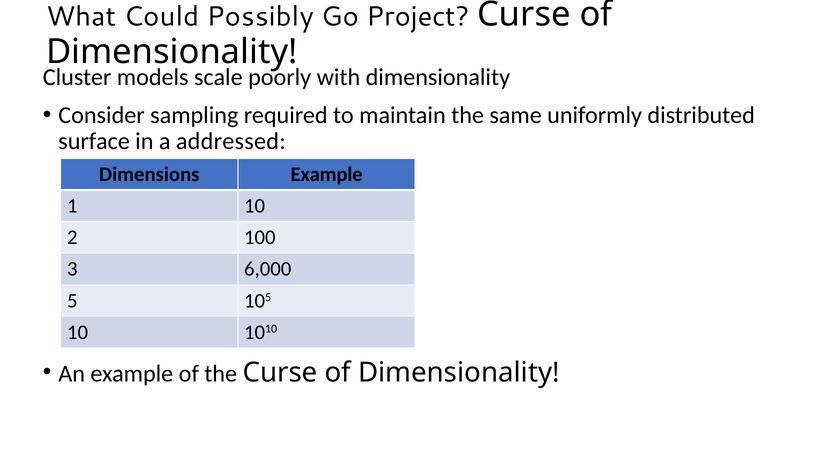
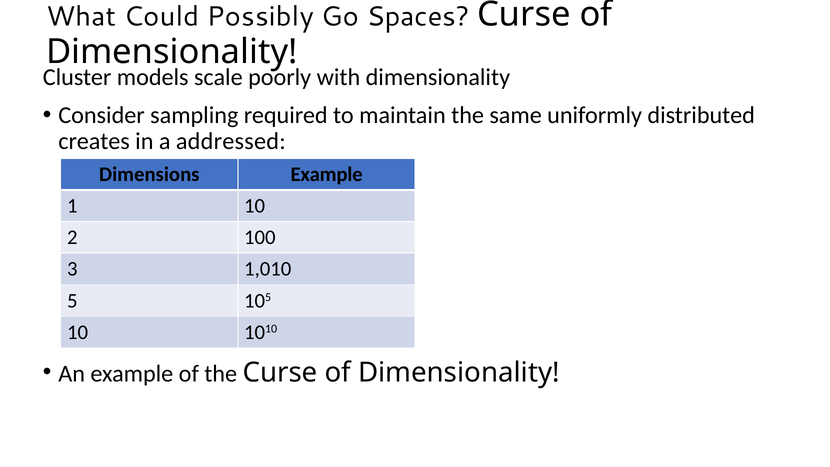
Project: Project -> Spaces (418, 17)
surface: surface -> creates (94, 141)
6,000: 6,000 -> 1,010 (268, 269)
